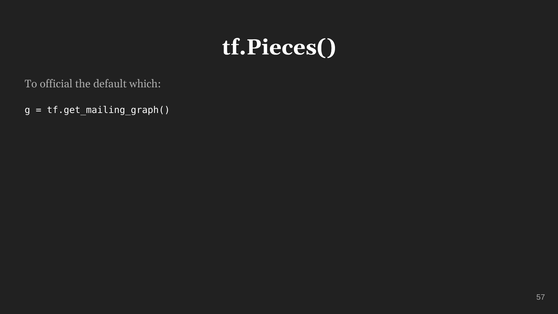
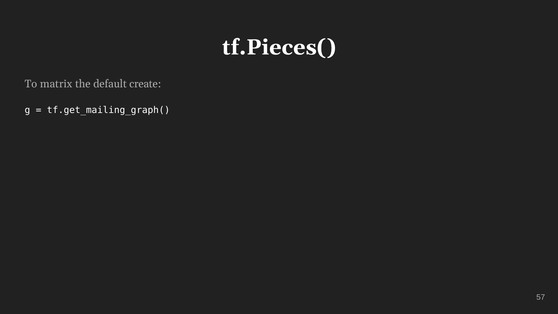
official: official -> matrix (56, 84)
which: which -> create (145, 84)
